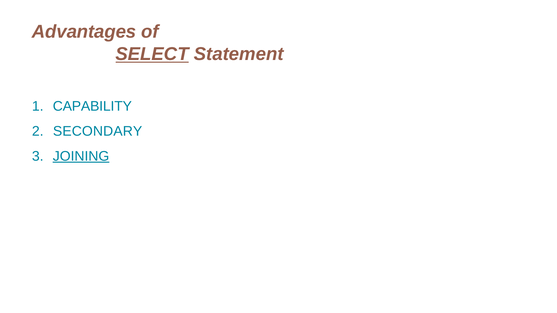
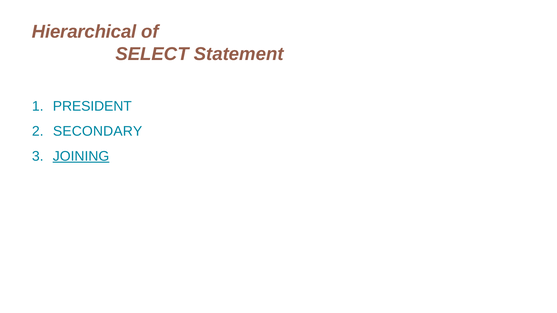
Advantages: Advantages -> Hierarchical (84, 32)
SELECT underline: present -> none (152, 54)
CAPABILITY: CAPABILITY -> PRESIDENT (92, 106)
